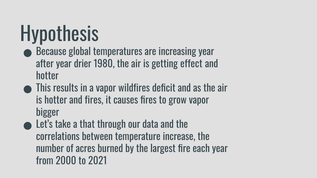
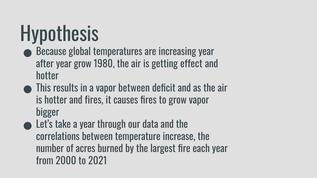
year drier: drier -> grow (83, 64)
vapor wildfires: wildfires -> between (134, 88)
a that: that -> year (87, 125)
